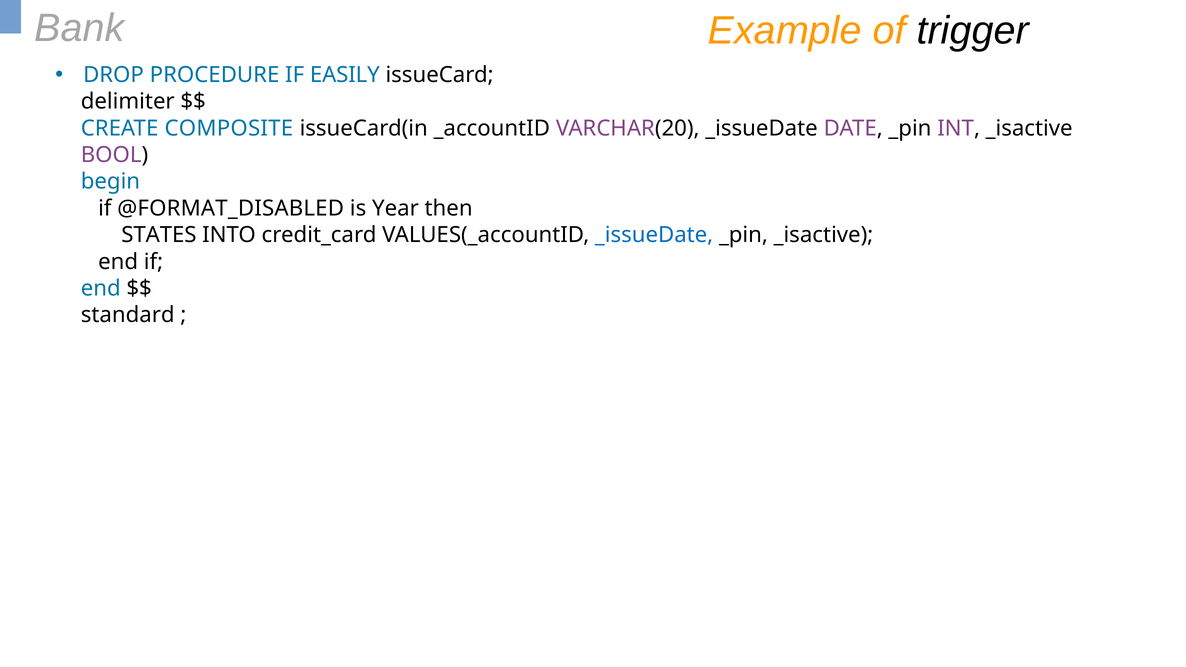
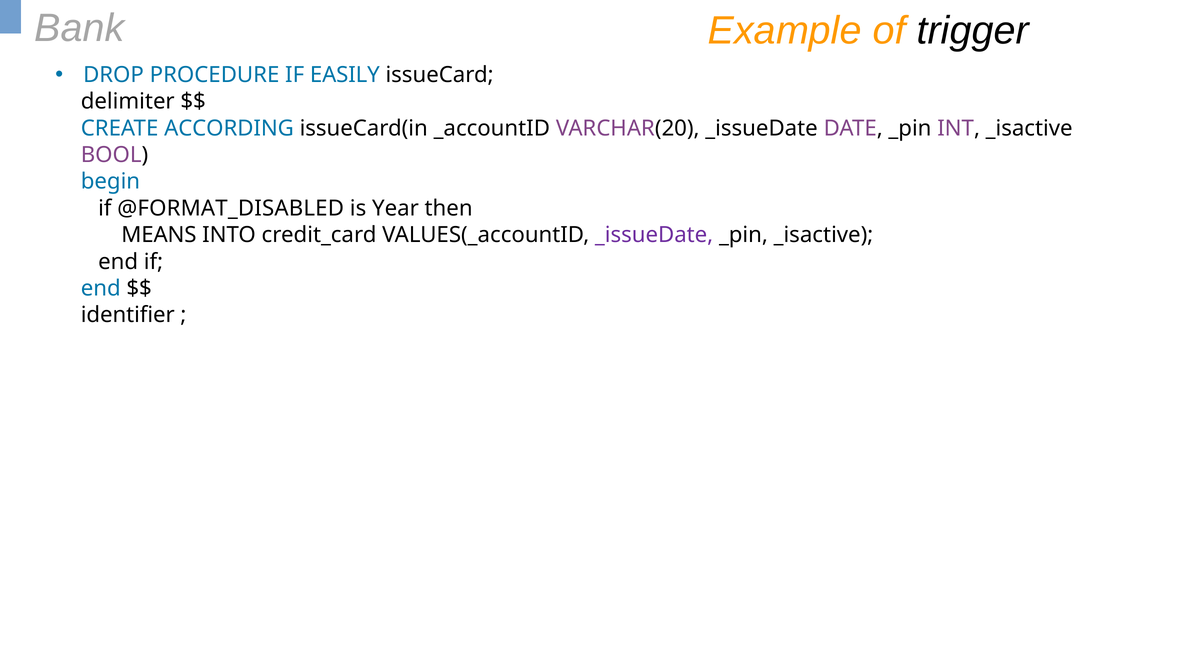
COMPOSITE: COMPOSITE -> ACCORDING (229, 128)
STATES: STATES -> MEANS (159, 235)
_issueDate colour: blue -> purple (654, 235)
standard: standard -> identifier (128, 315)
